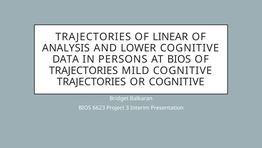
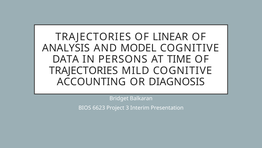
LOWER: LOWER -> MODEL (139, 48)
AT BIOS: BIOS -> TIME (179, 59)
TRAJECTORIES: TRAJECTORIES -> ACCOUNTING (91, 81)
OR COGNITIVE: COGNITIVE -> DIAGNOSIS (177, 81)
